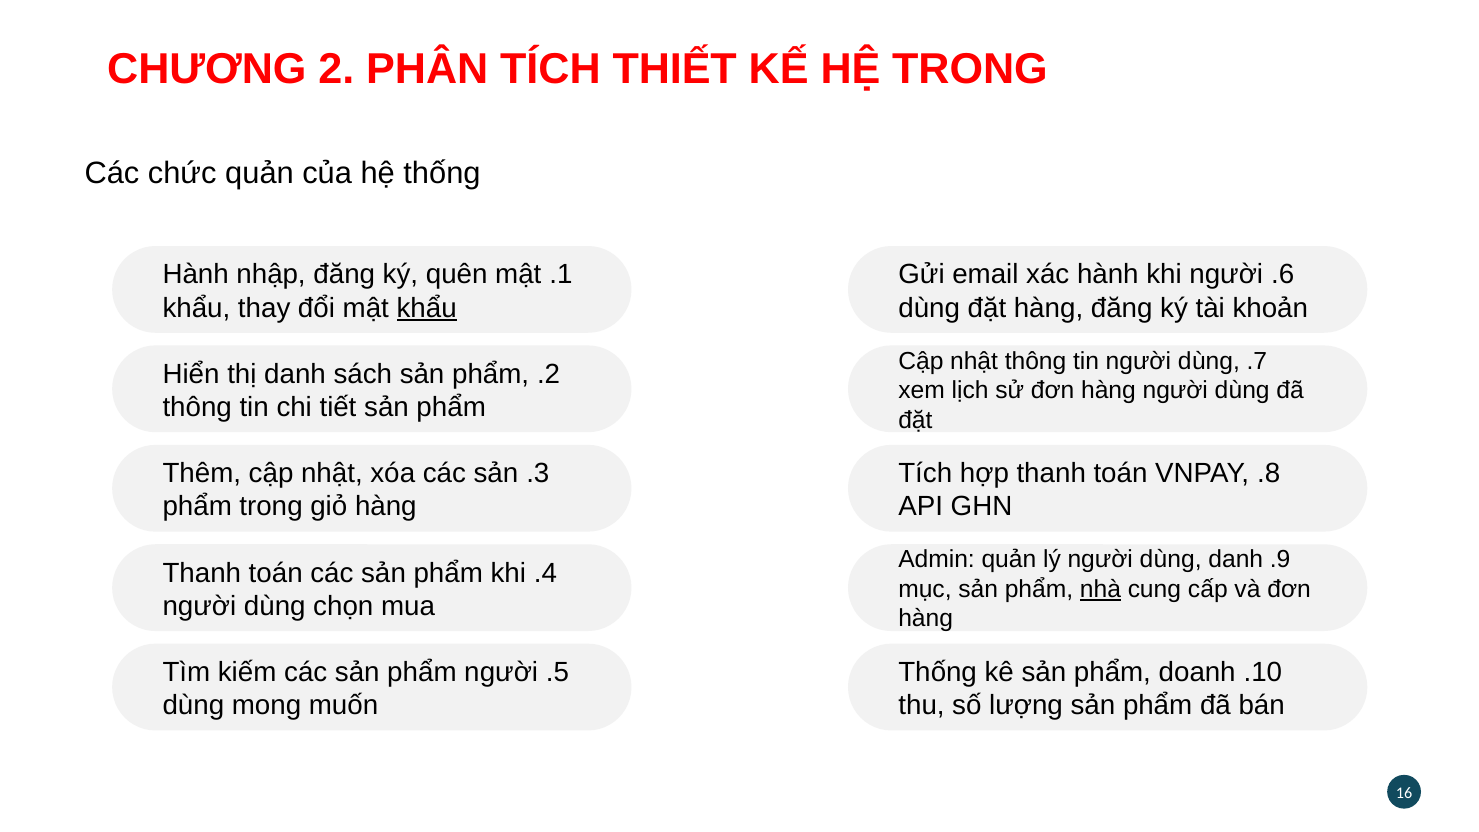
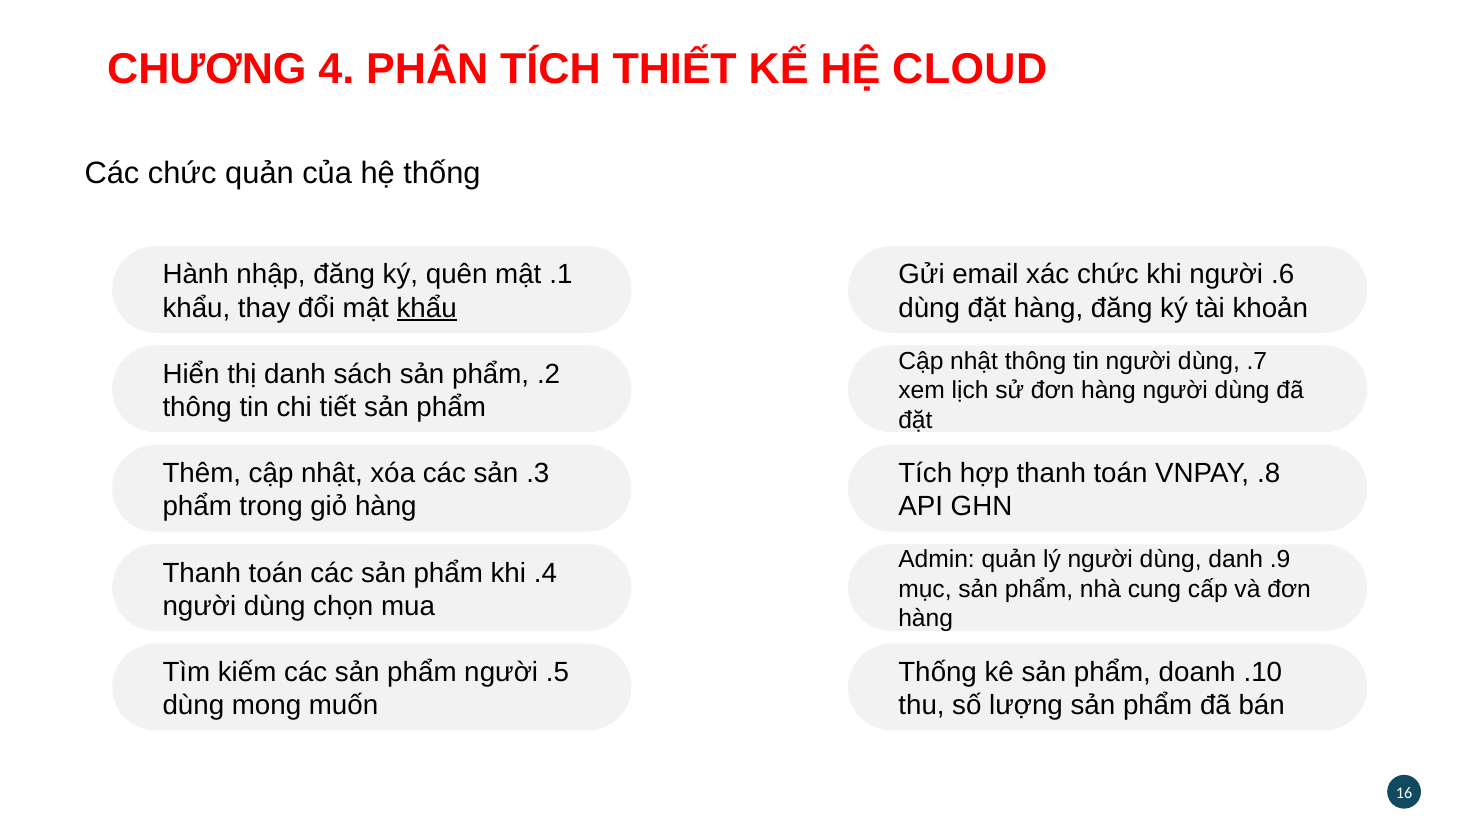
CHƯƠNG 2: 2 -> 4 (336, 70)
HỆ TRONG: TRONG -> CLOUD (970, 70)
xác hành: hành -> chức (1108, 275)
nhà underline: present -> none (1100, 589)
